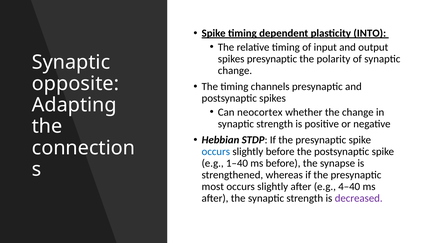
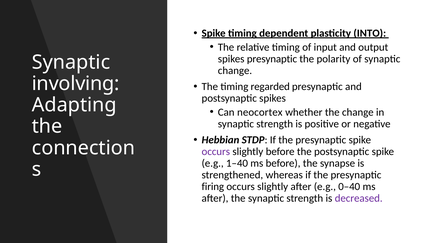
opposite: opposite -> involving (76, 84)
channels: channels -> regarded (270, 87)
occurs colour: blue -> purple (216, 152)
most: most -> firing (213, 187)
4–40: 4–40 -> 0–40 (349, 187)
